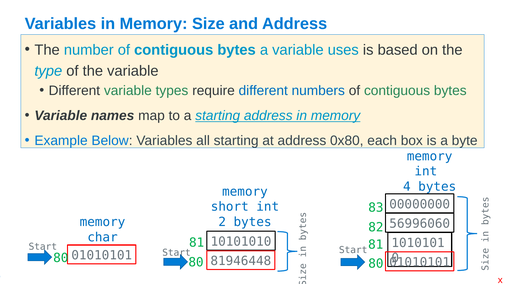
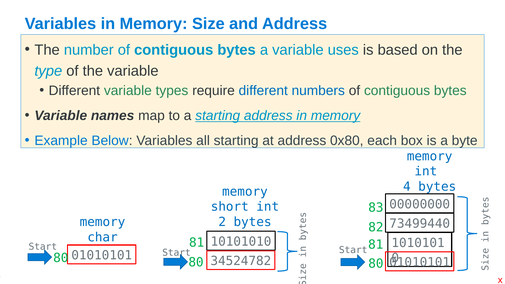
56996060: 56996060 -> 73499440 (420, 224)
81946448: 81946448 -> 34524782 (241, 261)
